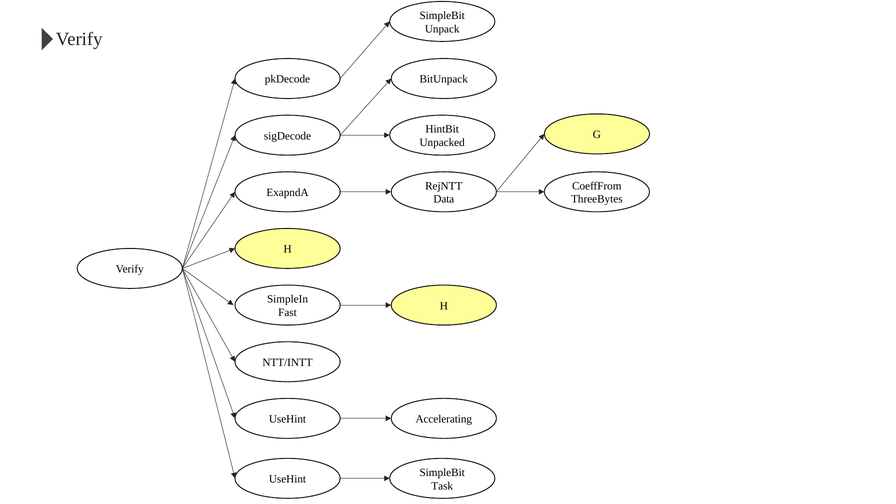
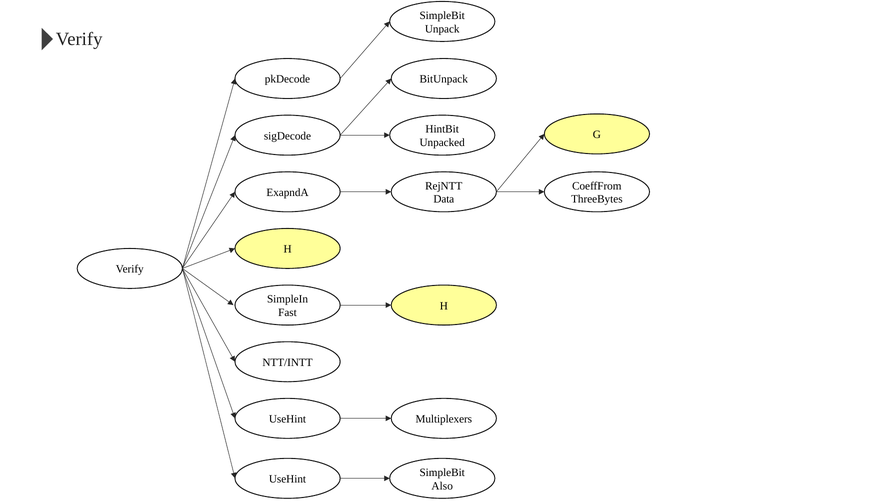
Accelerating: Accelerating -> Multiplexers (444, 419)
Task: Task -> Also (442, 486)
